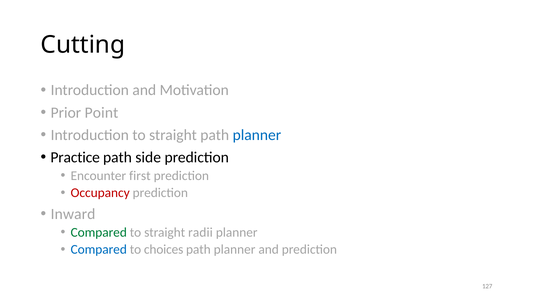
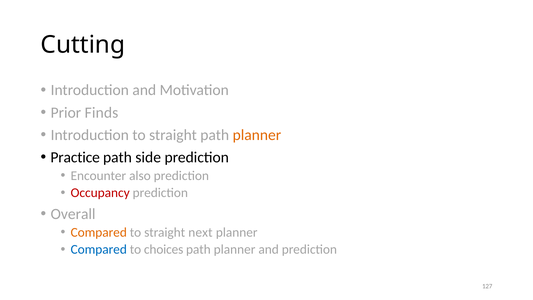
Point: Point -> Finds (101, 112)
planner colour: blue -> orange (257, 135)
first: first -> also (140, 176)
Inward: Inward -> Overall (73, 214)
Compared colour: green -> orange (99, 232)
radii: radii -> next (200, 232)
